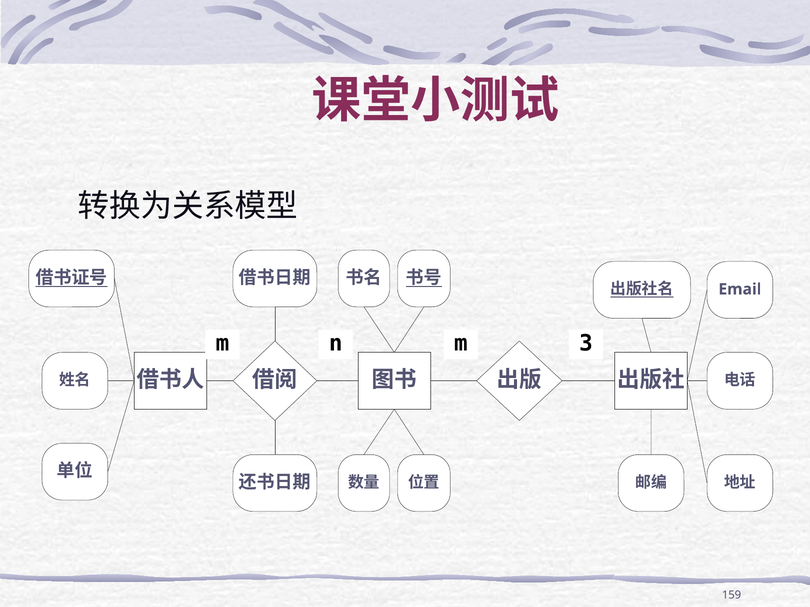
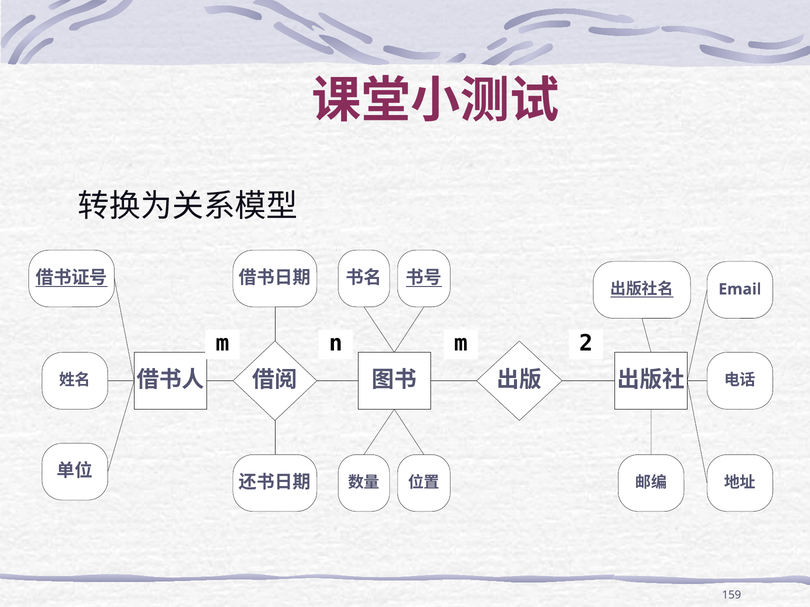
3: 3 -> 2 (586, 344)
